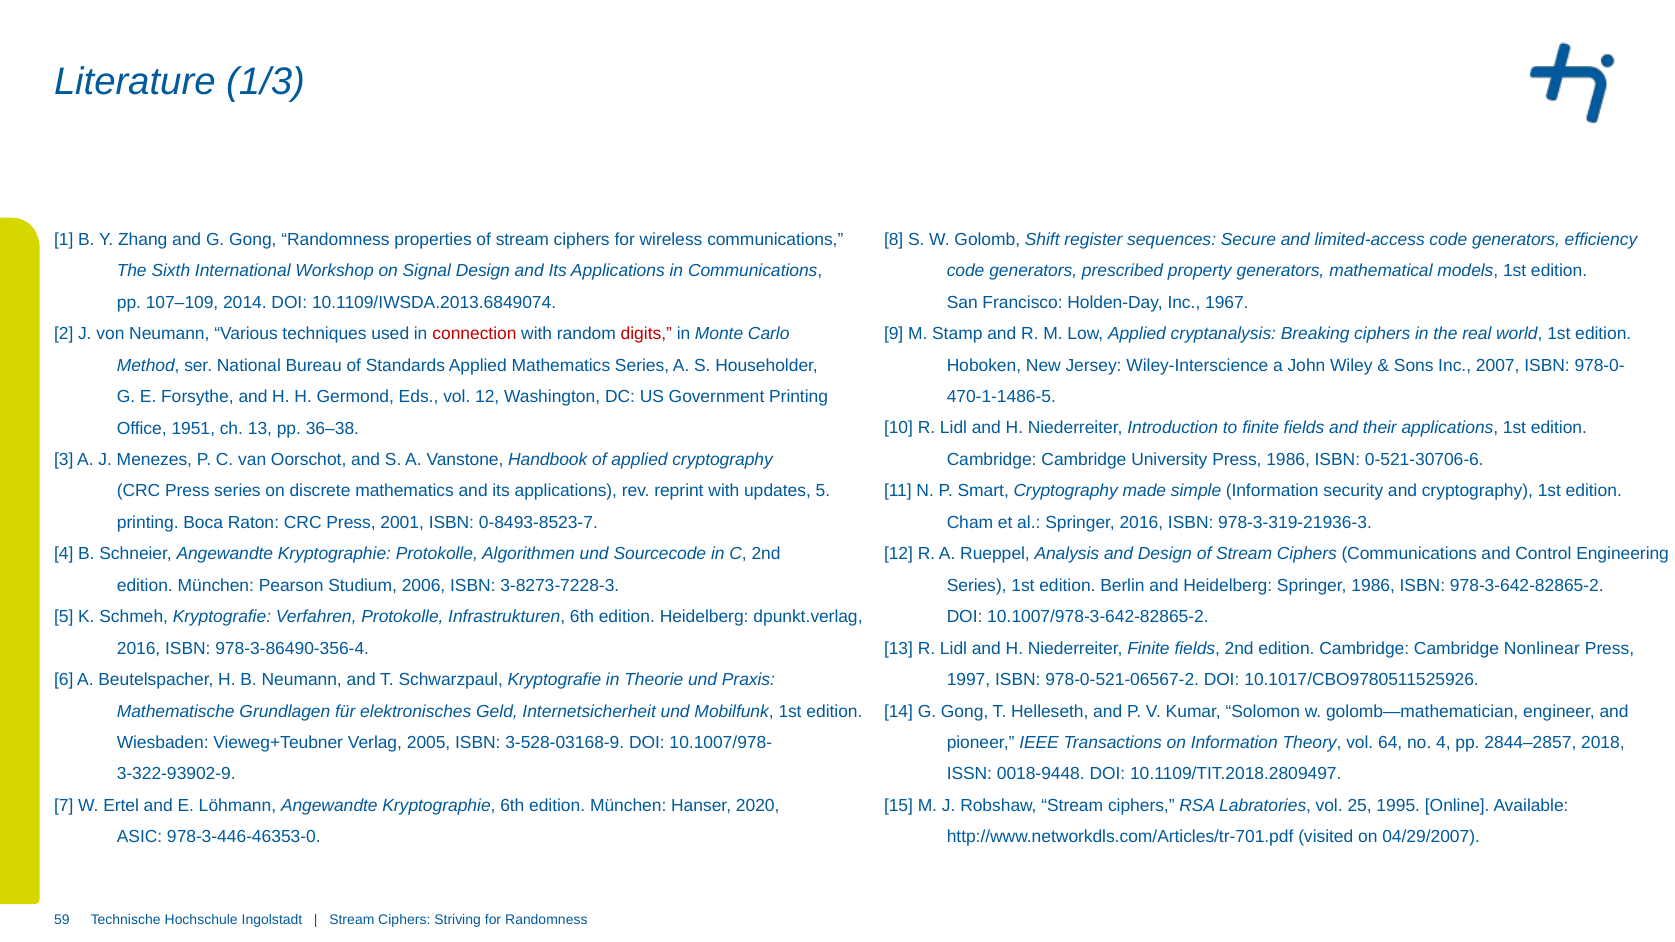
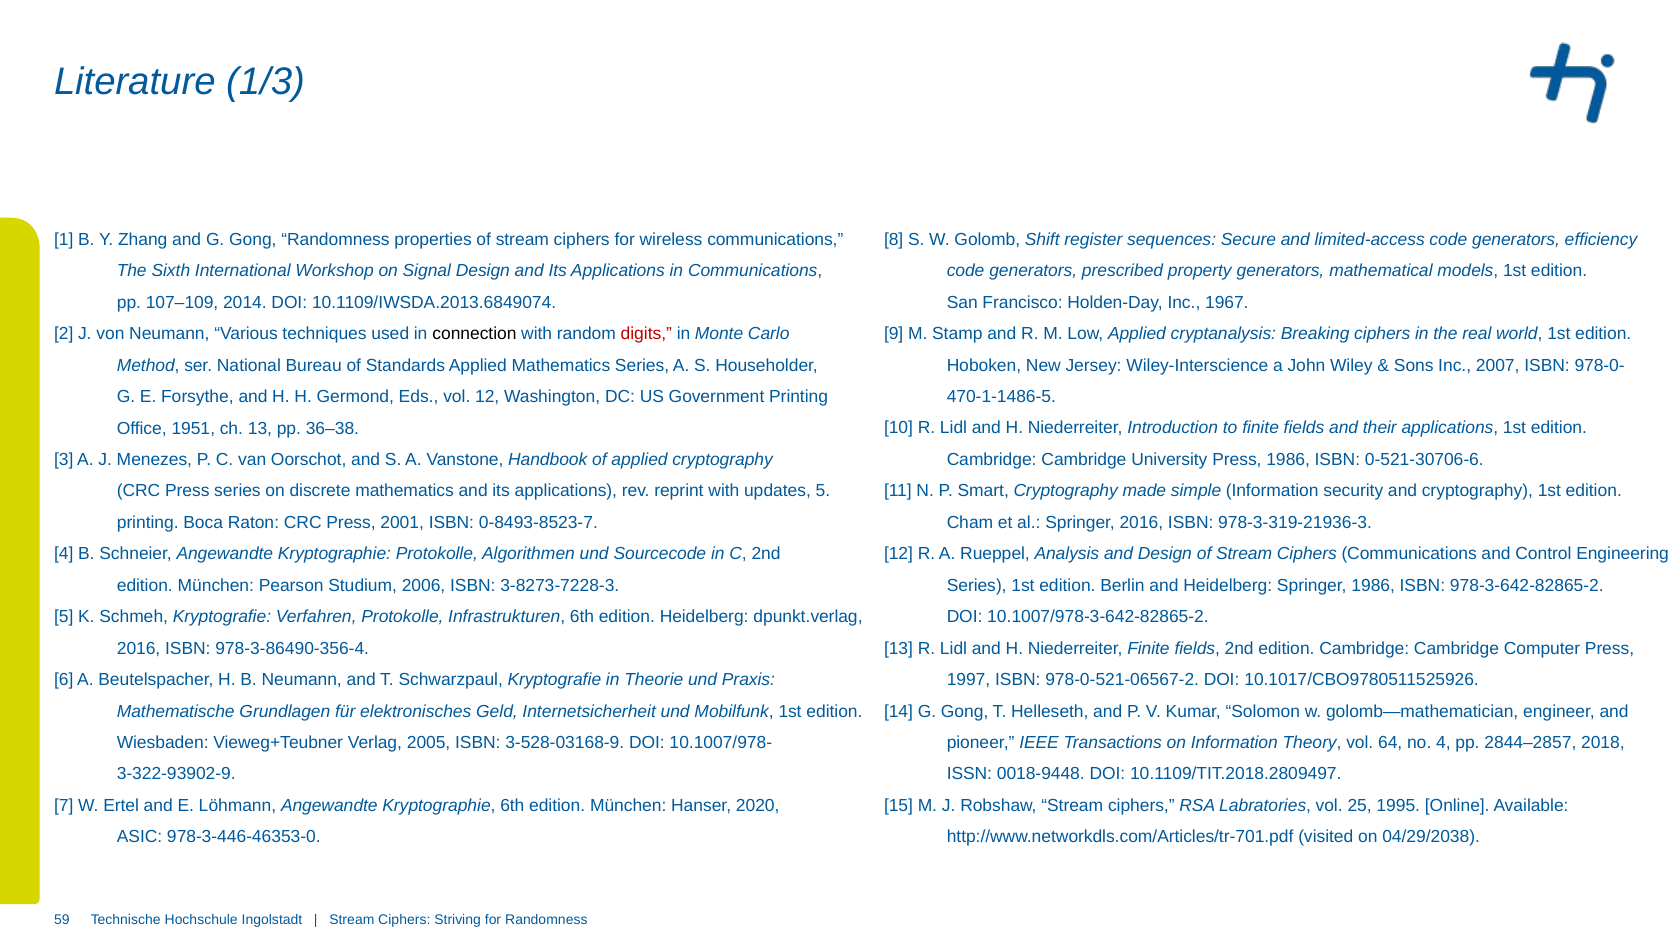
connection colour: red -> black (474, 334)
Nonlinear: Nonlinear -> Computer (1542, 648)
04/29/2007: 04/29/2007 -> 04/29/2038 (1431, 837)
